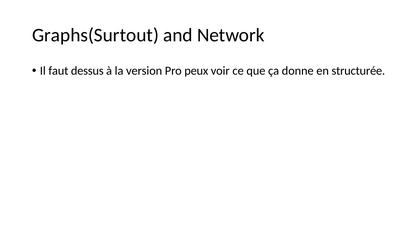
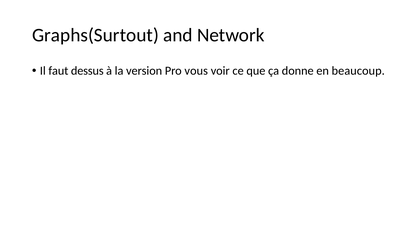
peux: peux -> vous (196, 71)
structurée: structurée -> beaucoup (358, 71)
